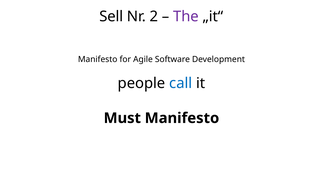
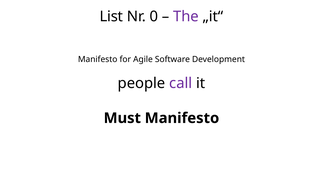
Sell: Sell -> List (111, 17)
2: 2 -> 0 (154, 17)
call colour: blue -> purple (181, 83)
